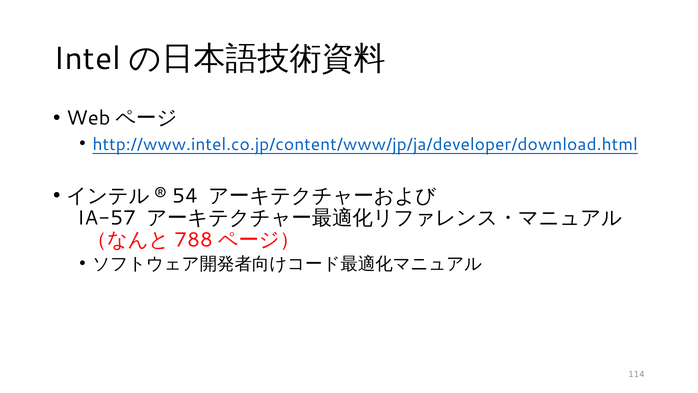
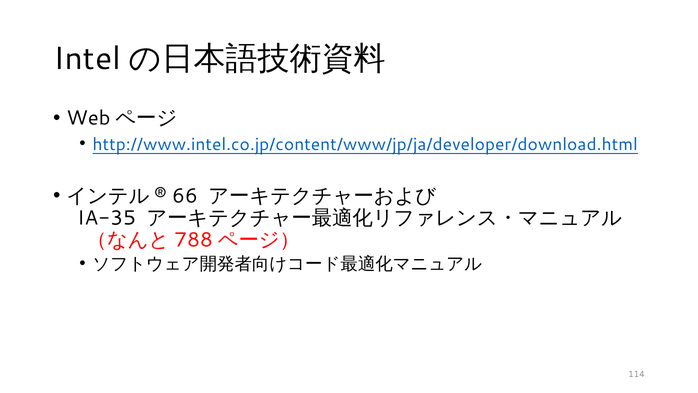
54: 54 -> 66 (185, 196)
IA-57: IA-57 -> IA-35 (107, 218)
